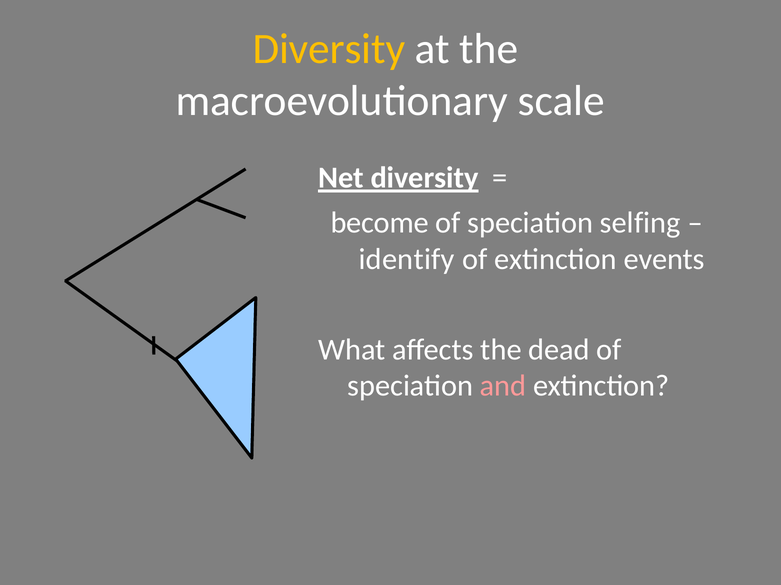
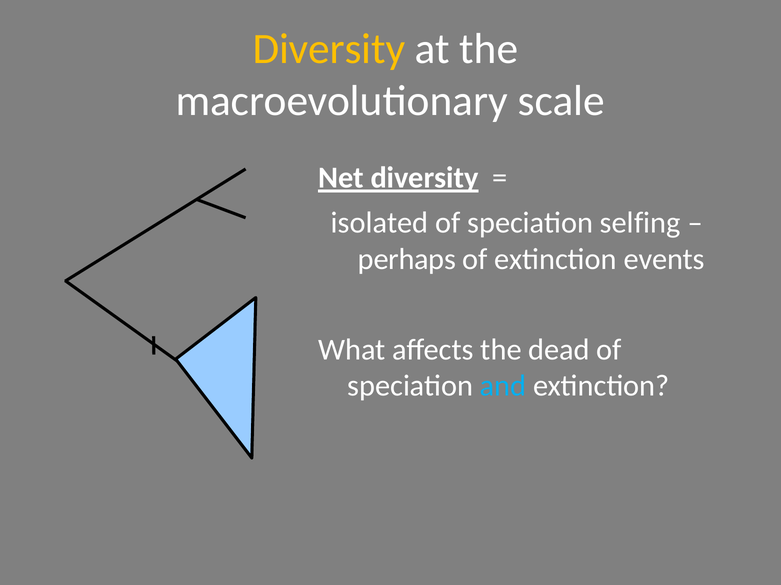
become: become -> isolated (380, 223)
identify: identify -> perhaps (407, 260)
and colour: pink -> light blue (503, 386)
